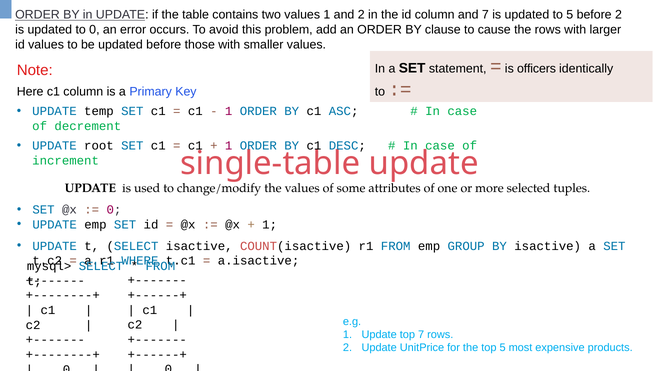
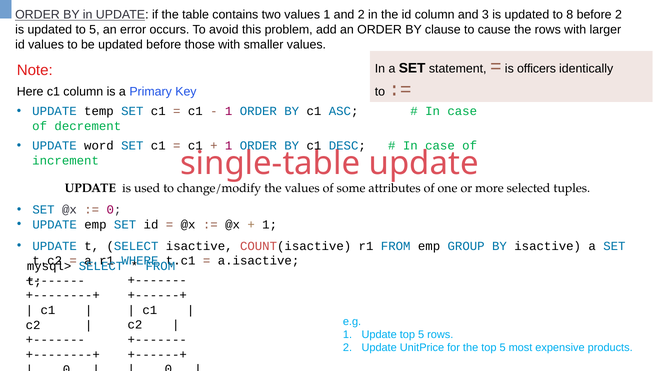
and 7: 7 -> 3 (485, 15)
to 5: 5 -> 8 (570, 15)
to 0: 0 -> 5 (94, 30)
root: root -> word (99, 146)
Update top 7: 7 -> 5 (421, 334)
